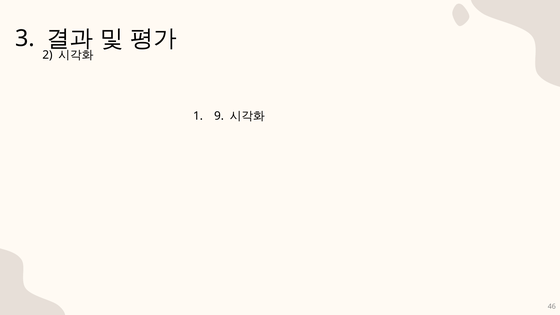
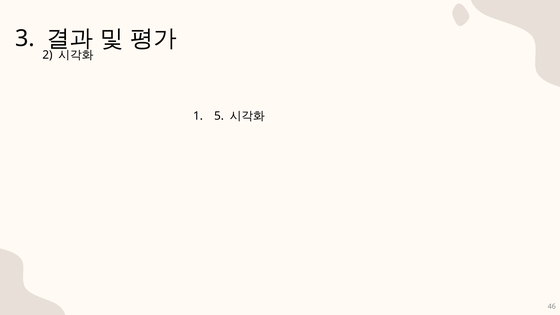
9: 9 -> 5 (219, 116)
